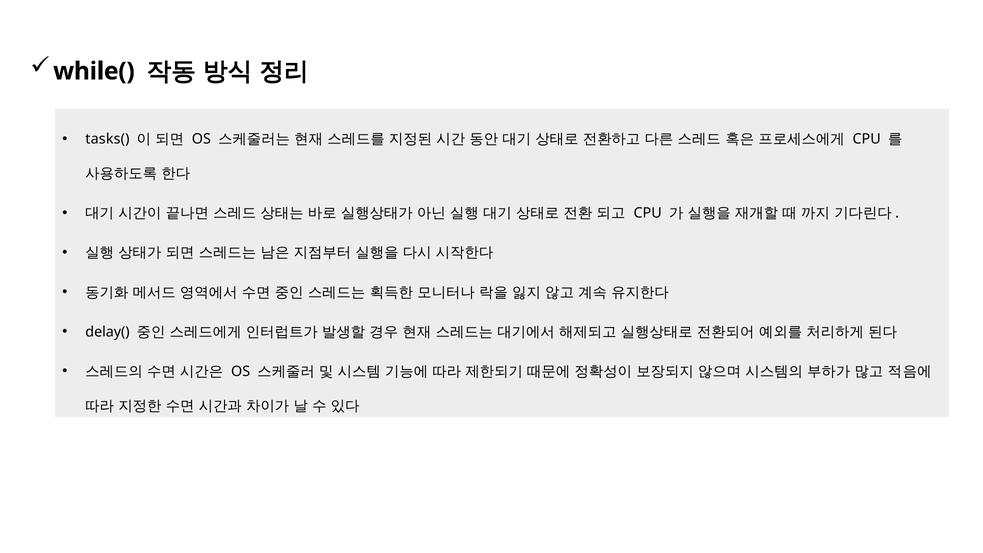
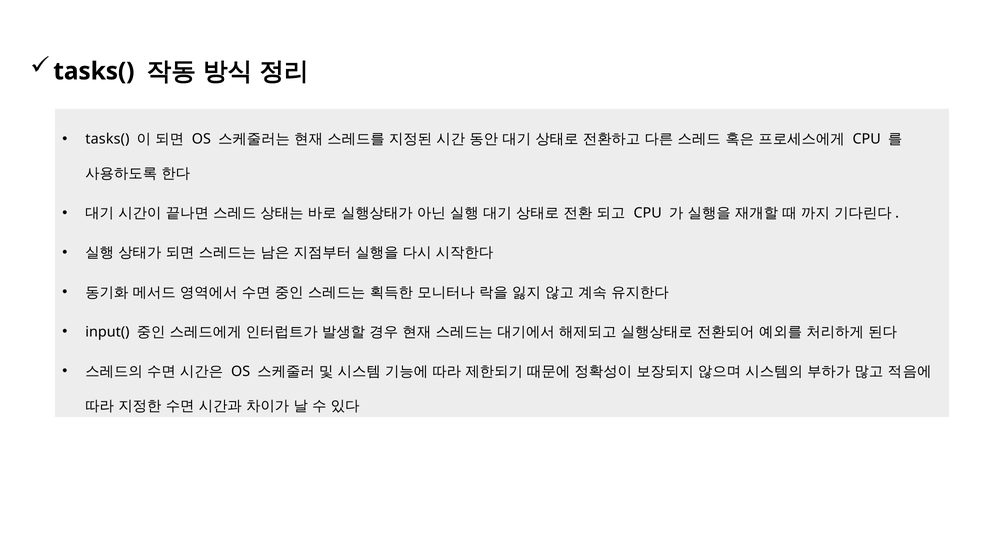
while(: while( -> tasks( (94, 71)
delay(: delay( -> input( (107, 332)
